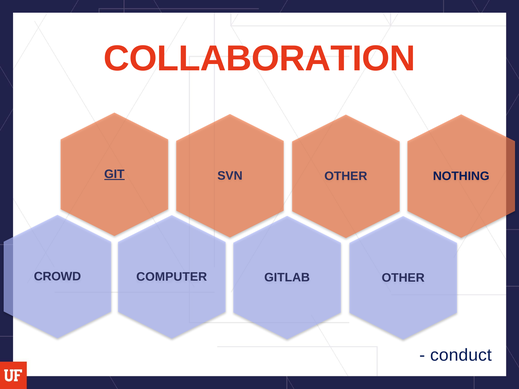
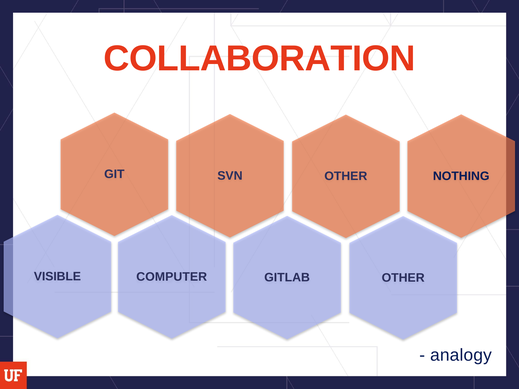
GIT underline: present -> none (114, 174)
CROWD: CROWD -> VISIBLE (57, 277)
conduct: conduct -> analogy (461, 355)
